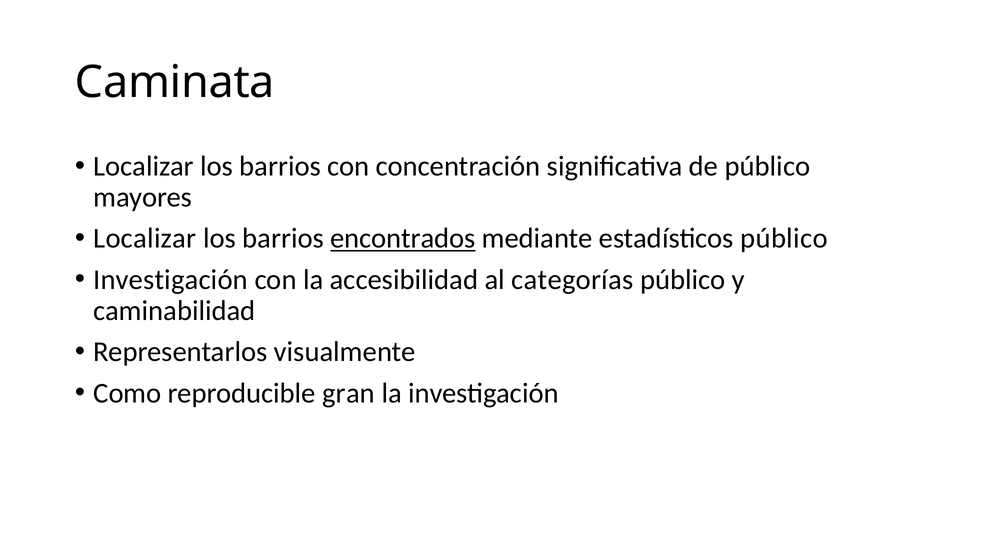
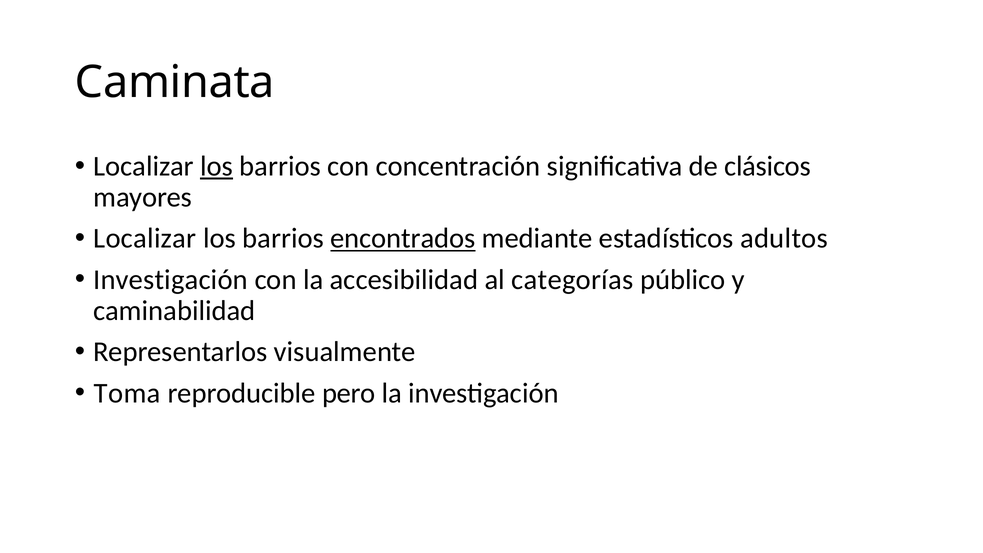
los underline: none -> present (217, 166)
de público: público -> clásicos (768, 166)
estadísticos público: público -> adultos (784, 238)
Como: Como -> Toma (127, 393)
gran: gran -> pero (349, 393)
